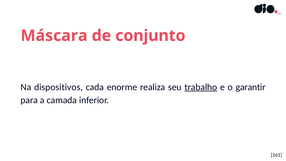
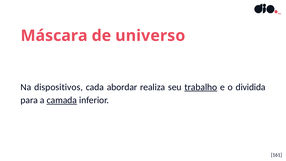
conjunto: conjunto -> universo (150, 36)
enorme: enorme -> abordar (122, 87)
garantir: garantir -> dividida (251, 87)
camada underline: none -> present (62, 100)
